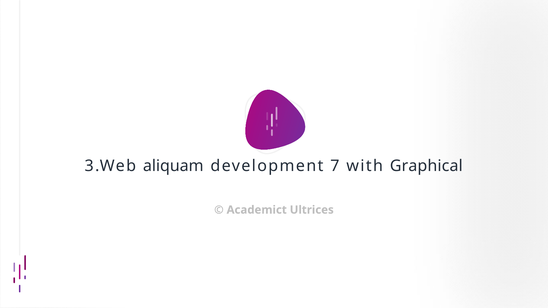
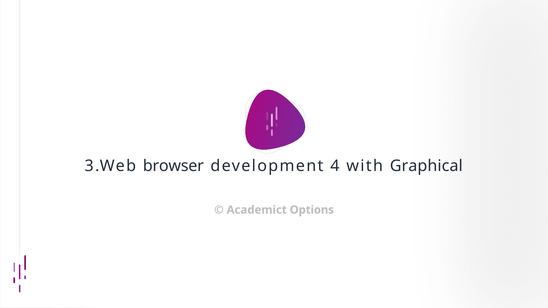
aliquam: aliquam -> browser (173, 166)
7: 7 -> 4 (335, 166)
Ultrices: Ultrices -> Options (312, 210)
